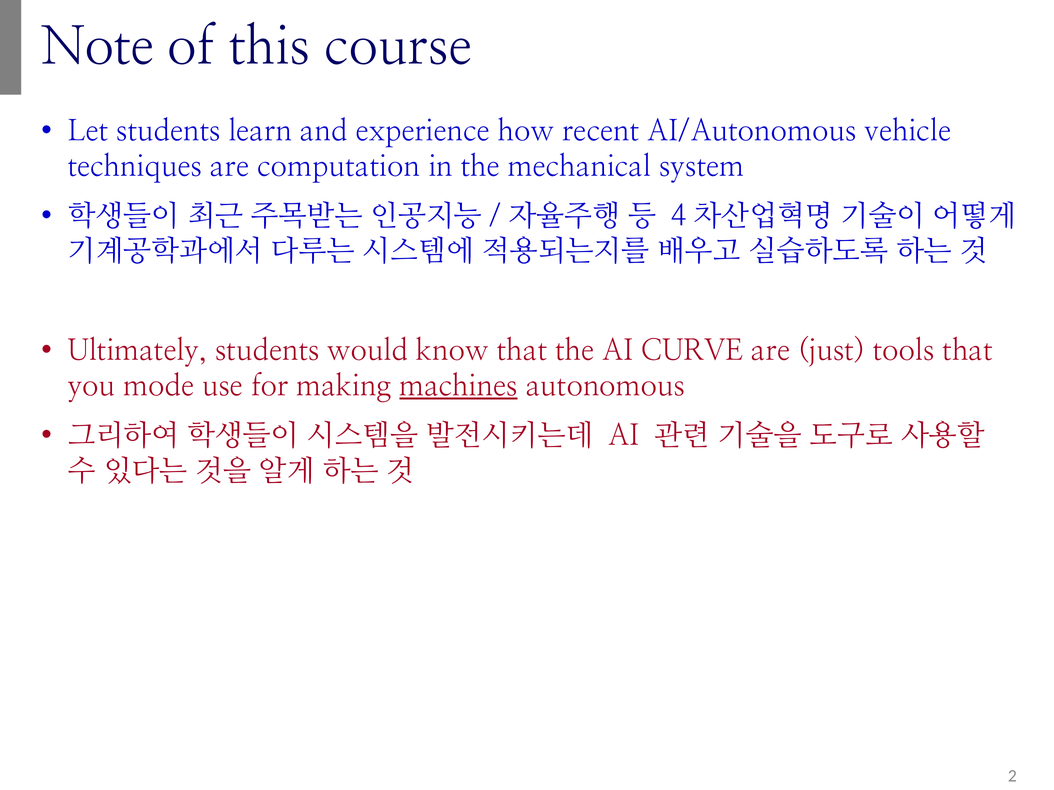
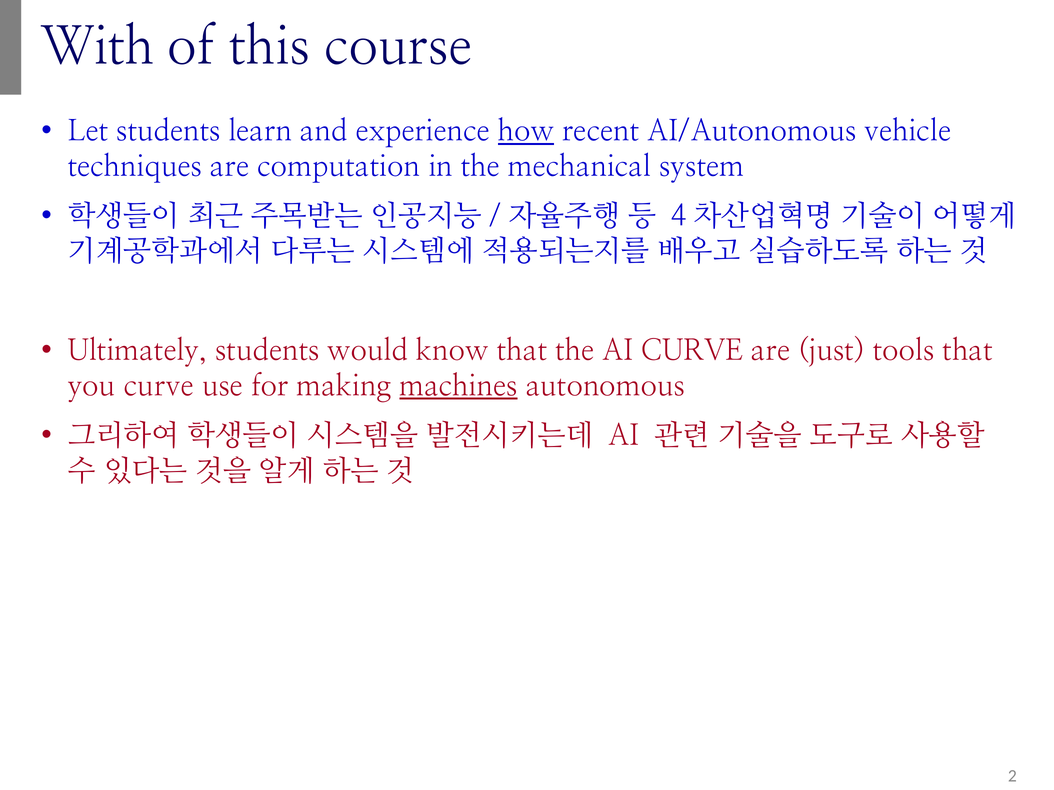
Note: Note -> With (98, 47)
how underline: none -> present (526, 131)
you mode: mode -> curve (159, 386)
